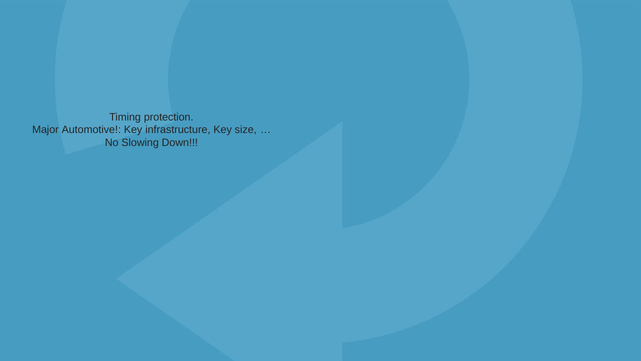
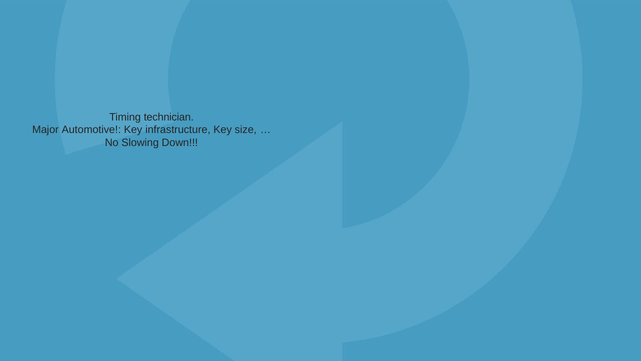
protection: protection -> technician (169, 117)
